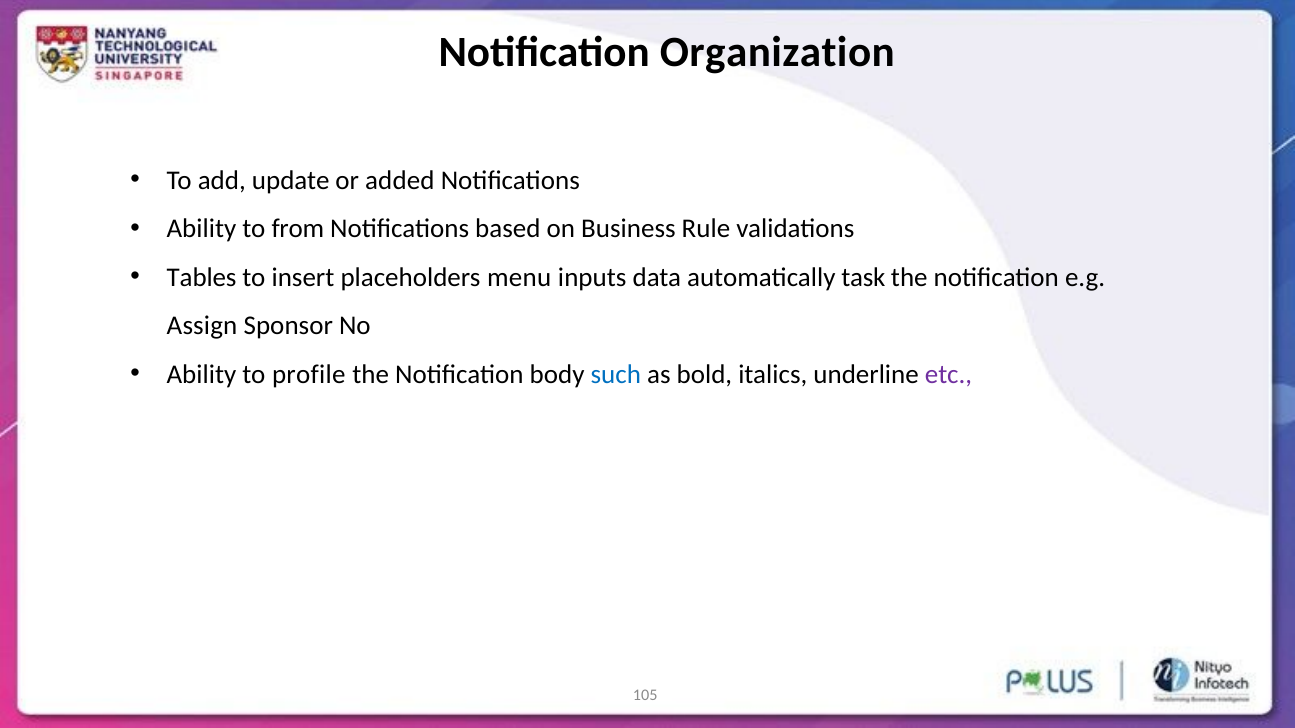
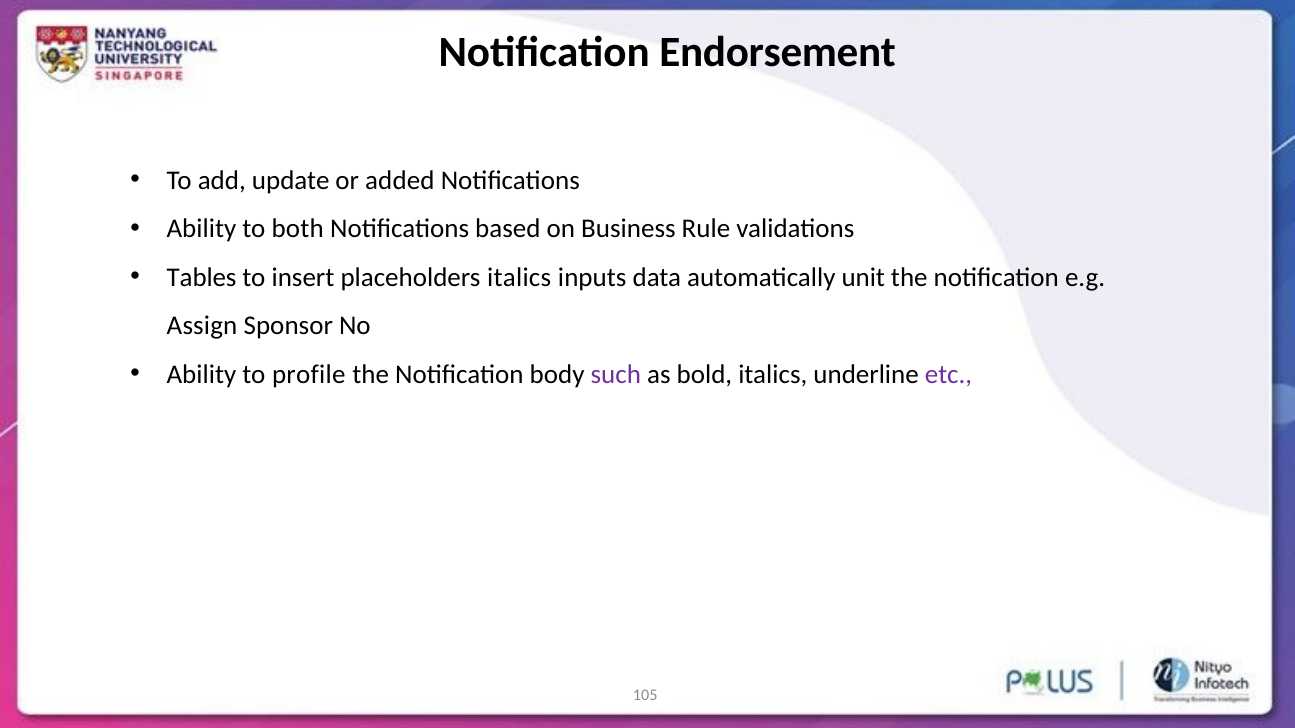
Organization: Organization -> Endorsement (778, 52)
from: from -> both (298, 229)
placeholders menu: menu -> italics (519, 277)
task: task -> unit (863, 277)
such colour: blue -> purple (616, 375)
